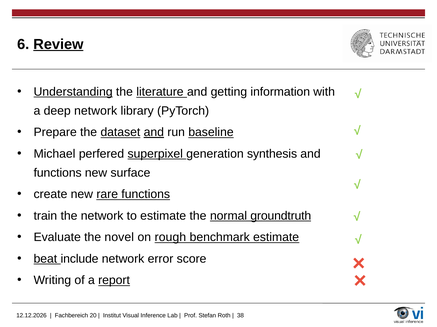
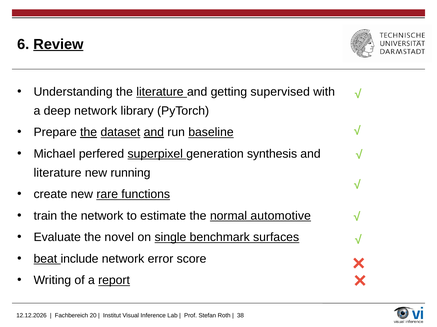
Understanding underline: present -> none (73, 92)
information: information -> supervised (280, 92)
the underline: none -> present (89, 133)
functions: functions -> literature (58, 173)
surface: surface -> running (131, 173)
groundtruth: groundtruth -> automotive (281, 216)
rough: rough -> single (170, 238)
benchmark estimate: estimate -> surfaces (276, 238)
